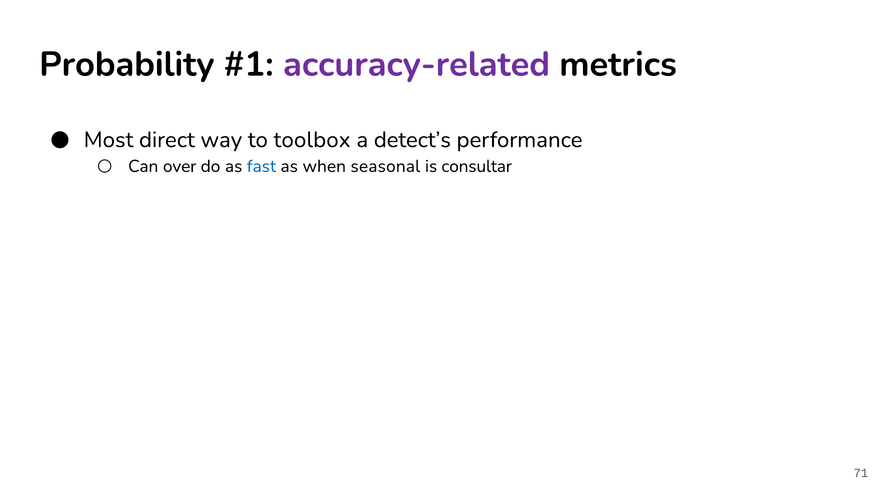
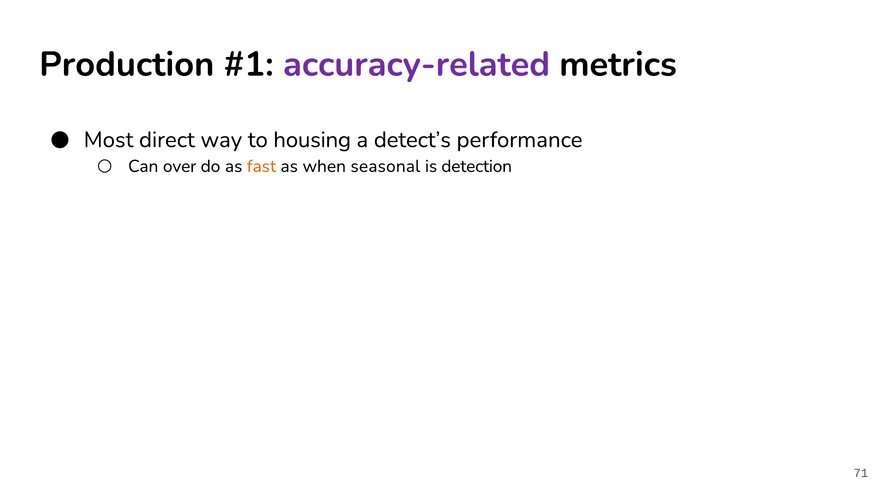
Probability: Probability -> Production (127, 64)
toolbox: toolbox -> housing (312, 140)
fast colour: blue -> orange (261, 166)
consultar: consultar -> detection (477, 166)
